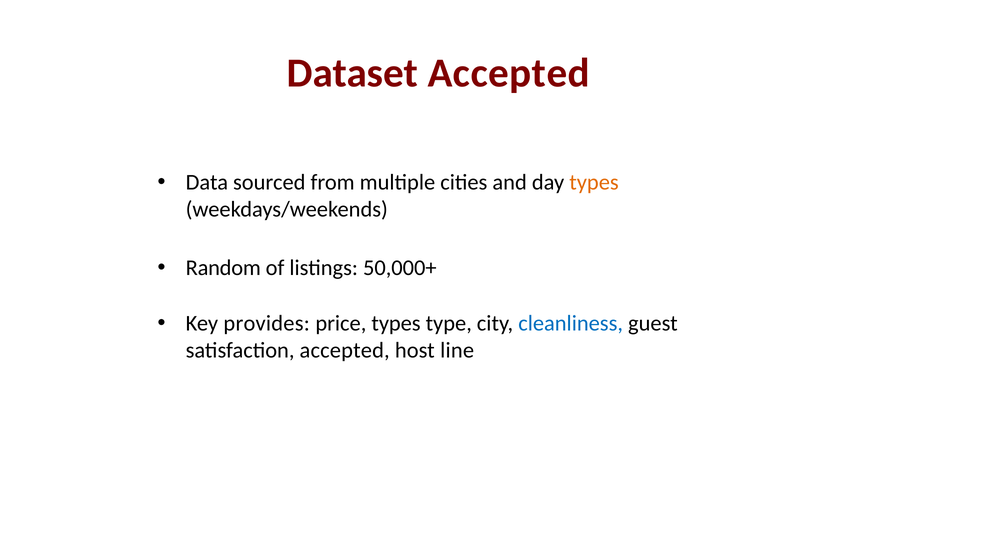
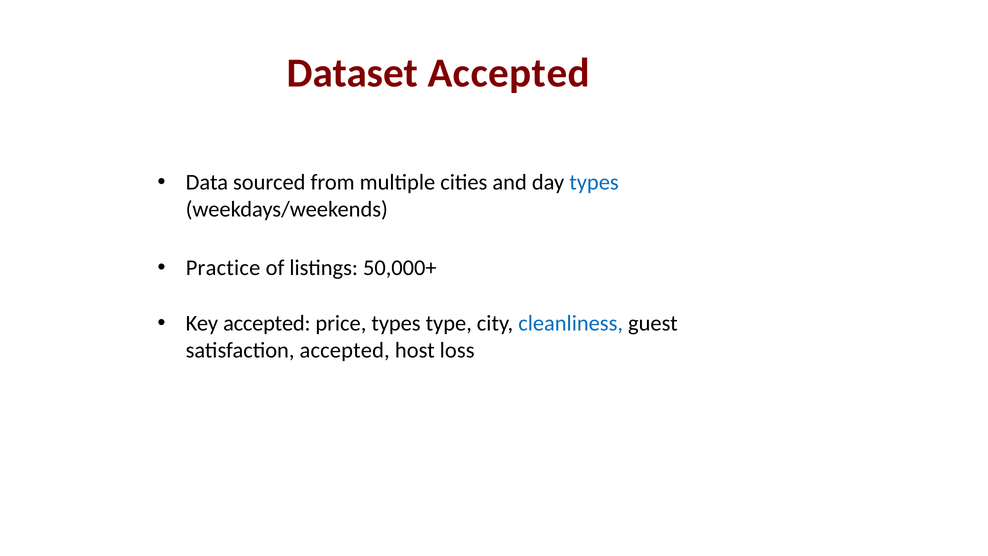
types colour: orange -> blue (594, 182)
Random: Random -> Practice (223, 268)
Key provides: provides -> accepted (267, 323)
line: line -> loss (457, 350)
